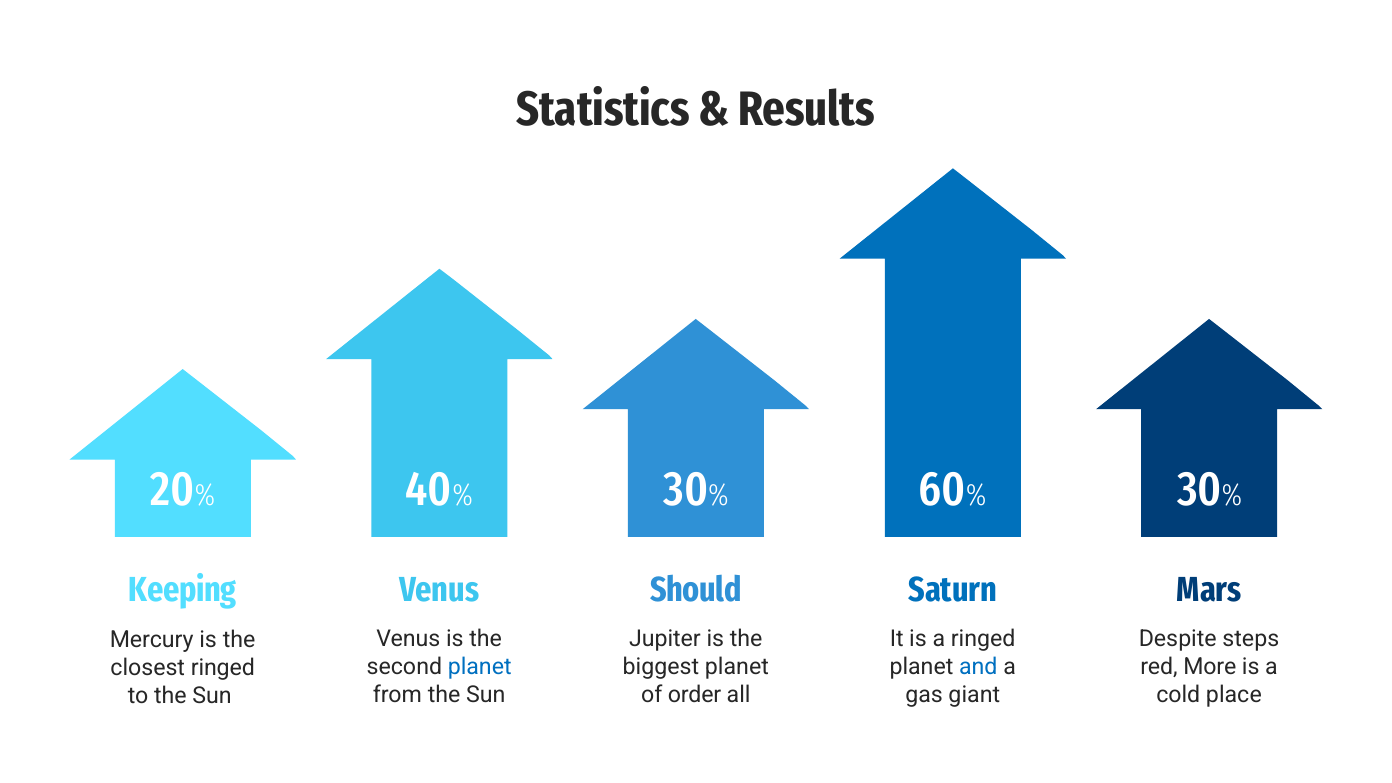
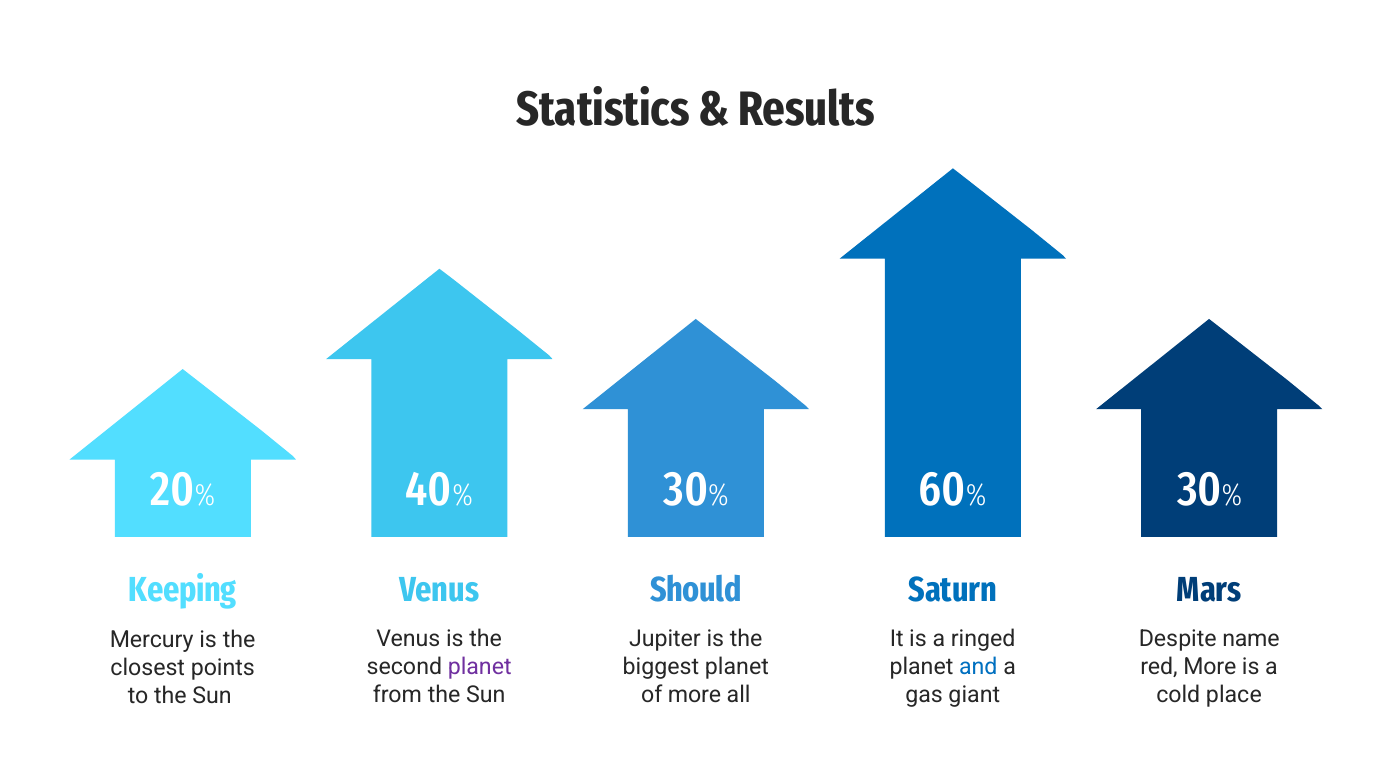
steps: steps -> name (1251, 639)
planet colour: blue -> purple (480, 667)
closest ringed: ringed -> points (223, 668)
of order: order -> more (695, 695)
